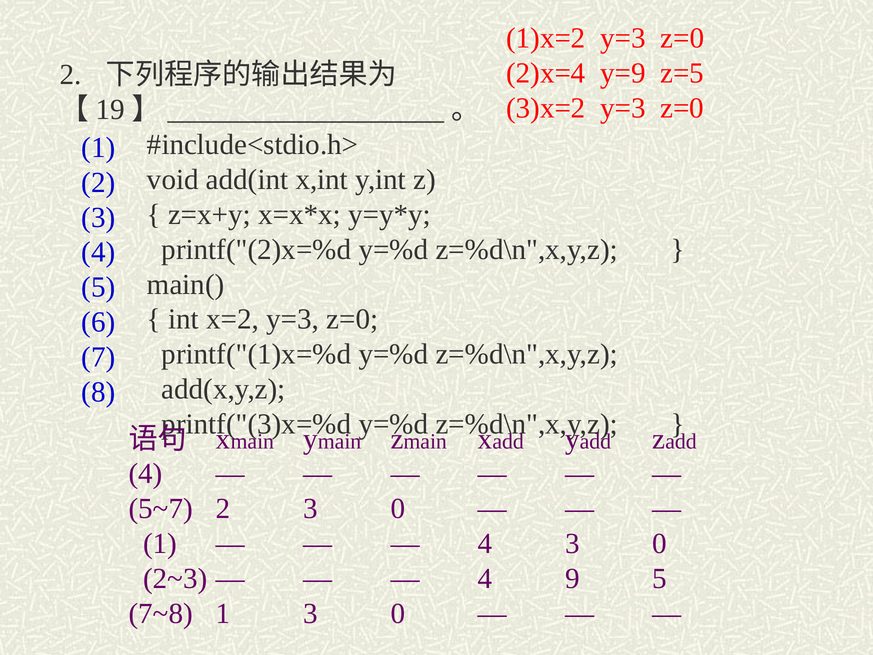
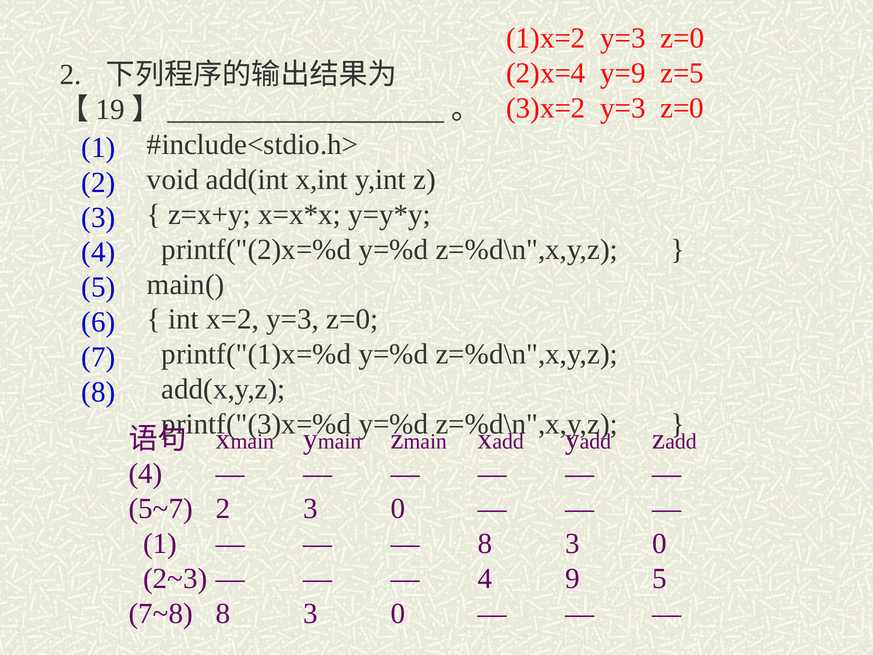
4: 4 -> 8 (485, 544)
7~8 1: 1 -> 8 (223, 613)
